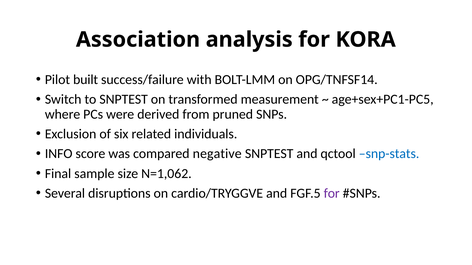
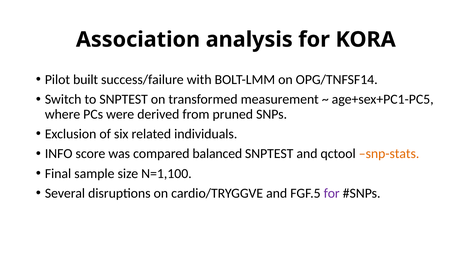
negative: negative -> balanced (217, 154)
snp-stats colour: blue -> orange (389, 154)
N=1,062: N=1,062 -> N=1,100 (166, 174)
